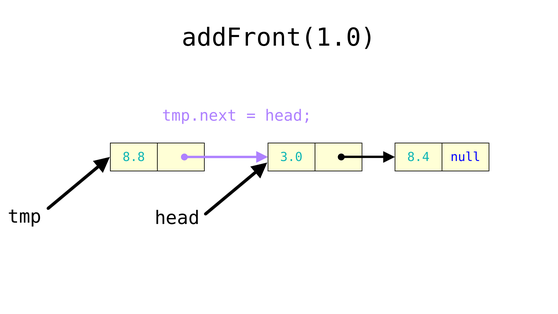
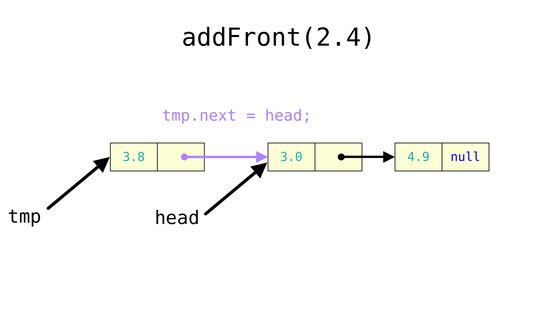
addFront(1.0: addFront(1.0 -> addFront(2.4 (279, 38)
8.8: 8.8 -> 3.8 (134, 157)
8.4: 8.4 -> 4.9 (418, 157)
